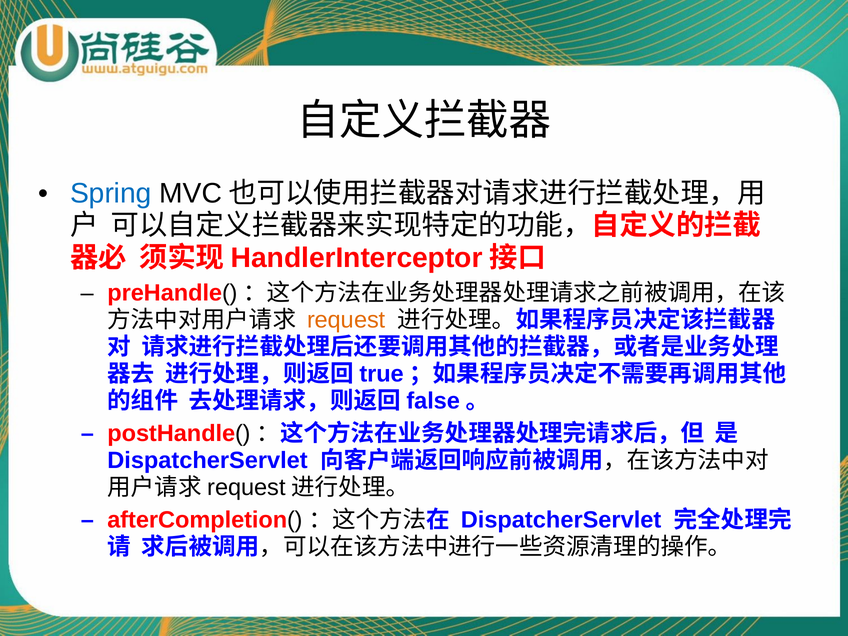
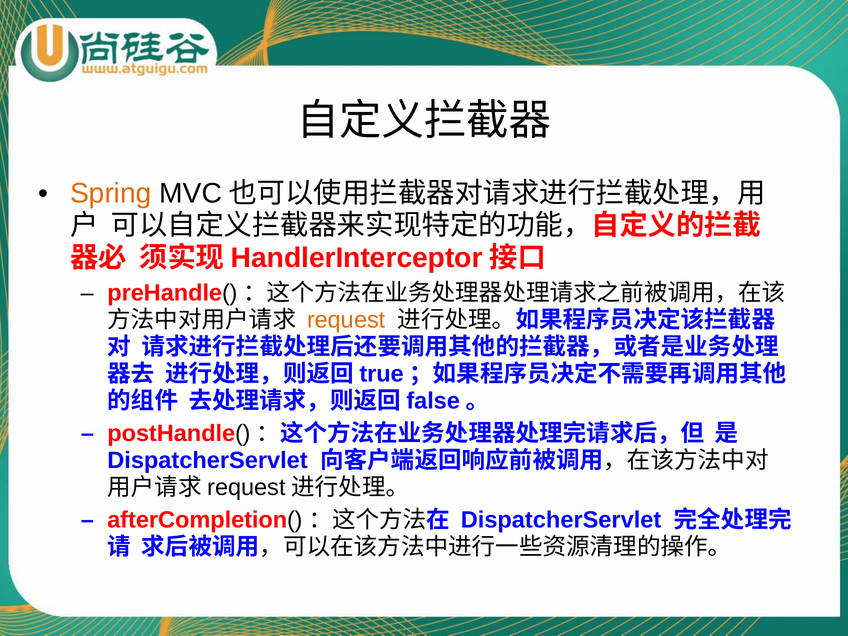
Spring colour: blue -> orange (111, 193)
